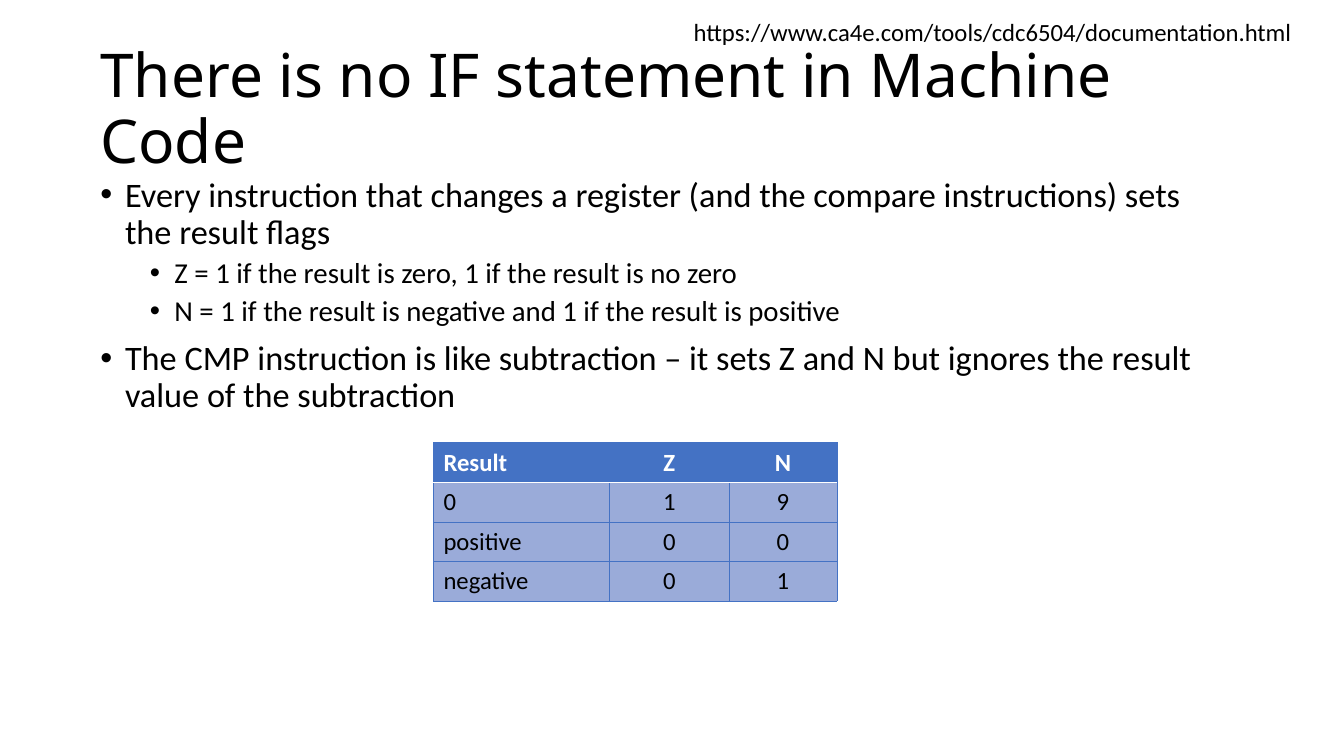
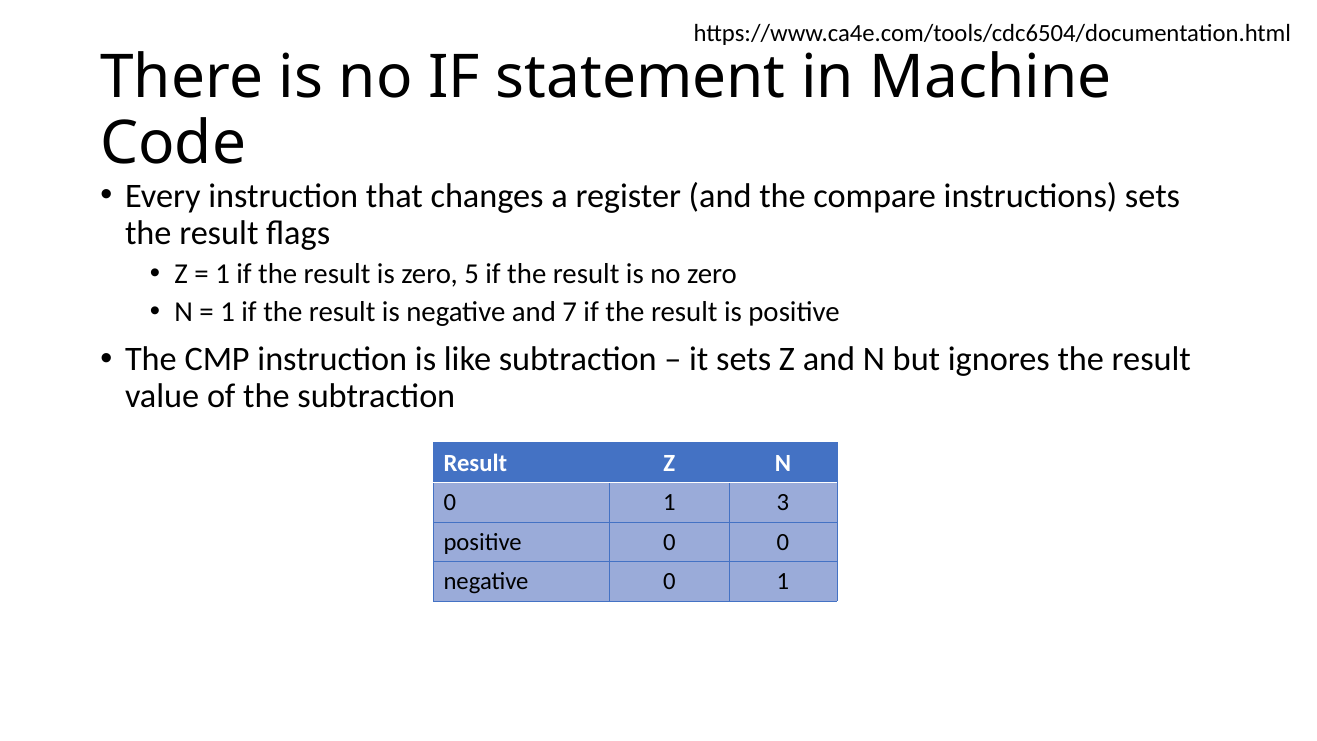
zero 1: 1 -> 5 (472, 274)
and 1: 1 -> 7 (570, 312)
9: 9 -> 3 (783, 502)
